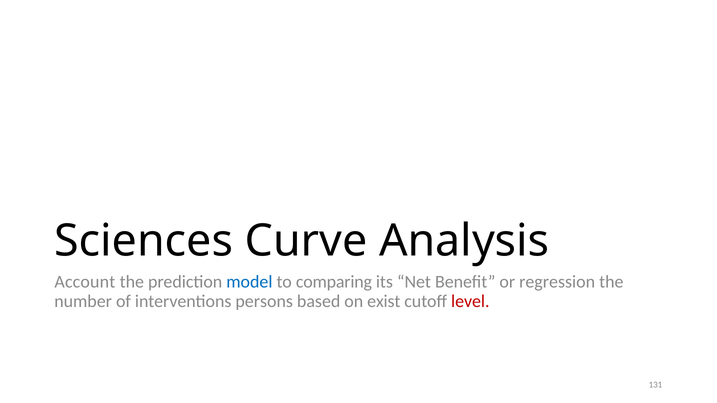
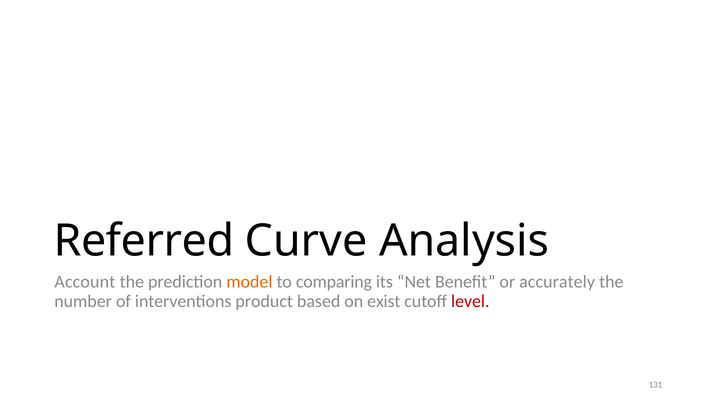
Sciences: Sciences -> Referred (144, 241)
model colour: blue -> orange (249, 282)
regression: regression -> accurately (557, 282)
persons: persons -> product (264, 302)
